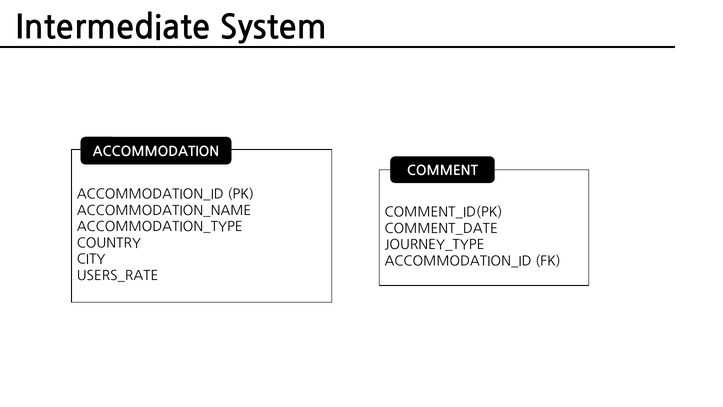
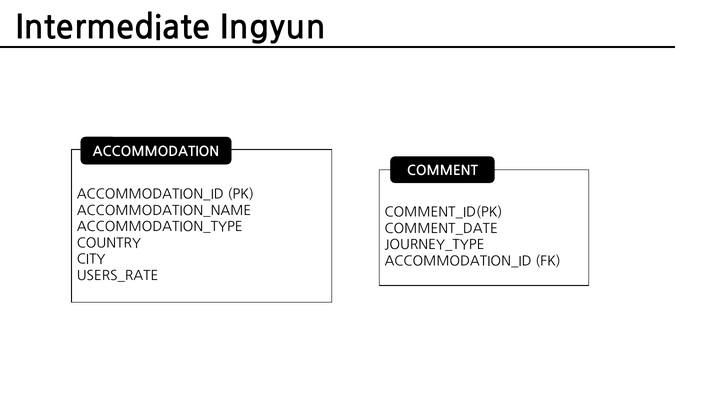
System: System -> Ingyun (273, 28)
